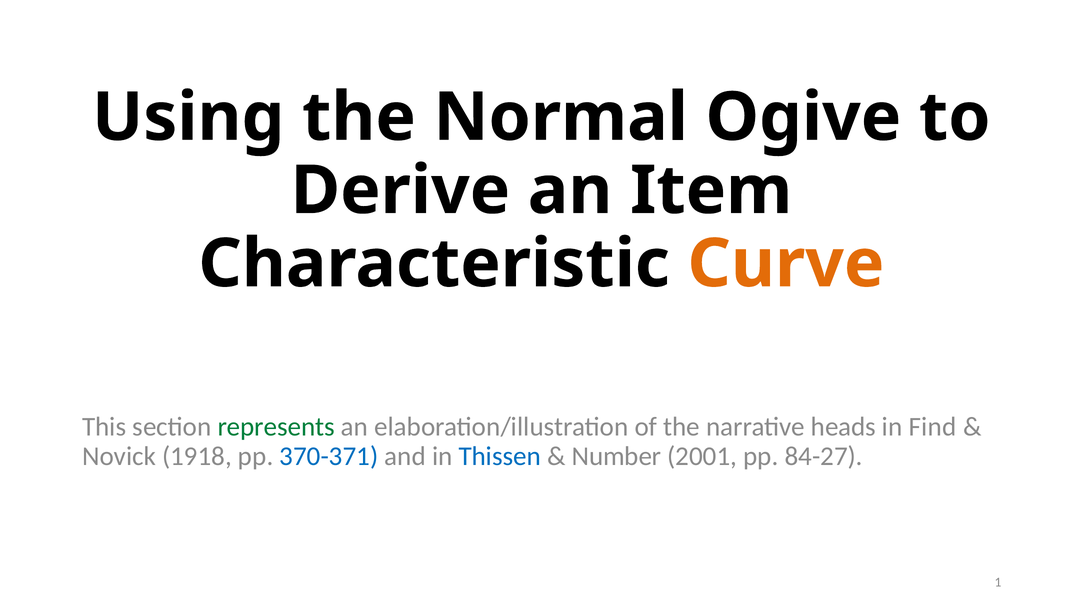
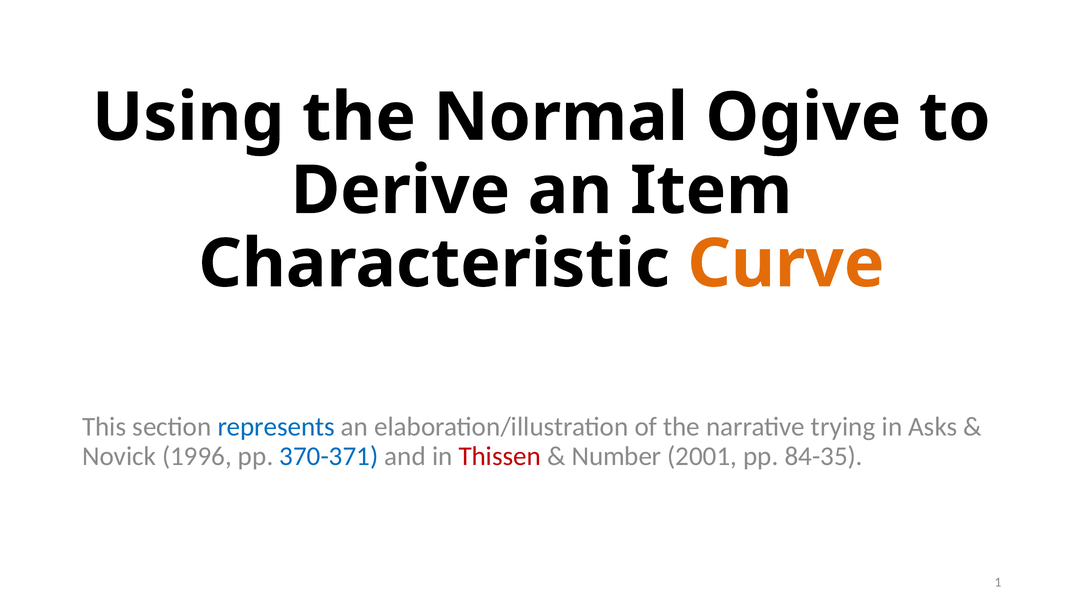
represents colour: green -> blue (276, 427)
heads: heads -> trying (843, 427)
Find: Find -> Asks (933, 427)
1918: 1918 -> 1996 (197, 456)
Thissen colour: blue -> red (500, 456)
84-27: 84-27 -> 84-35 (824, 456)
